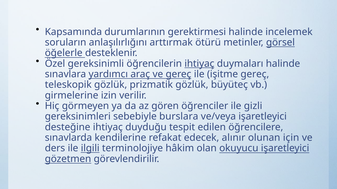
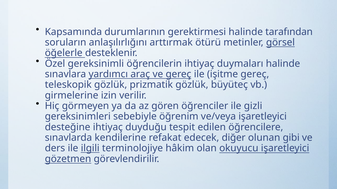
incelemek: incelemek -> tarafından (289, 32)
ihtiyaç underline: present -> none (199, 64)
burslara: burslara -> öğrenim (179, 117)
alınır: alınır -> diğer (234, 138)
için: için -> gibi (291, 138)
